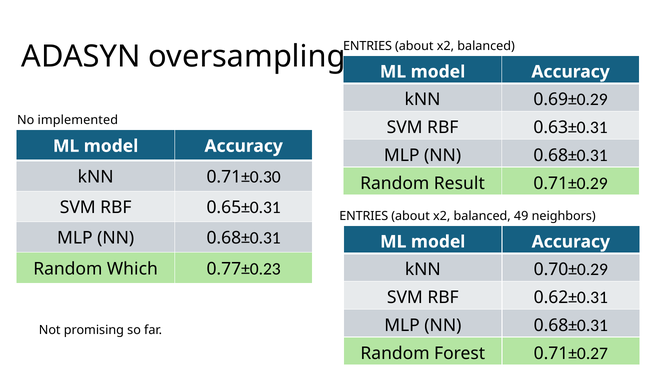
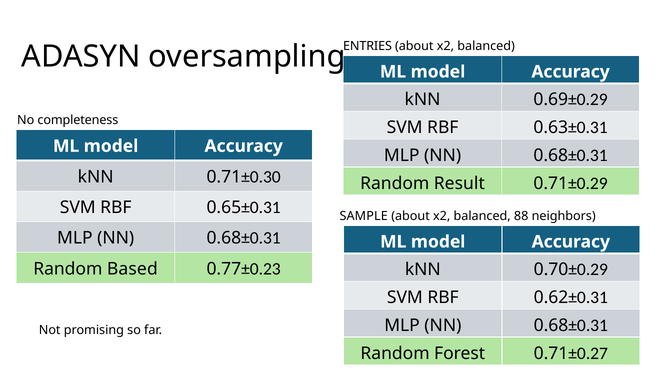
implemented: implemented -> completeness (78, 120)
ENTRIES: ENTRIES -> SAMPLE (364, 216)
49: 49 -> 88 (521, 216)
Which: Which -> Based (132, 269)
